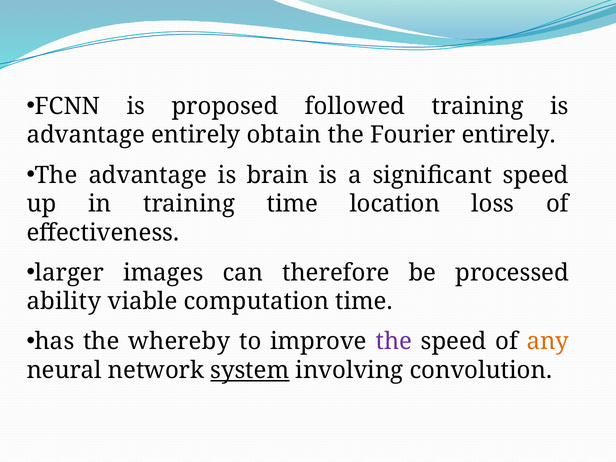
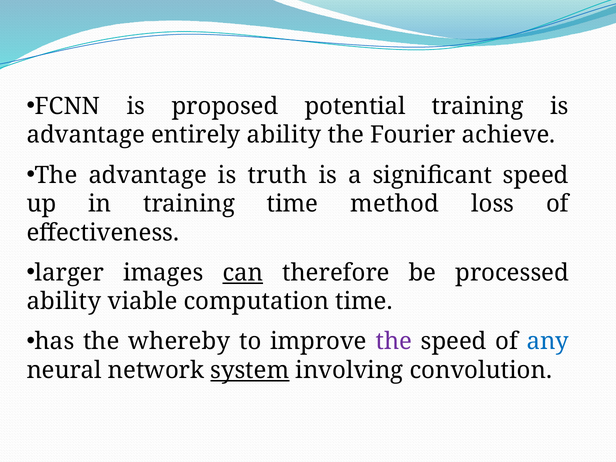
followed: followed -> potential (355, 106)
entirely obtain: obtain -> ability (284, 135)
Fourier entirely: entirely -> achieve (509, 135)
brain: brain -> truth (277, 175)
location: location -> method (395, 204)
can underline: none -> present (243, 273)
any colour: orange -> blue (548, 342)
